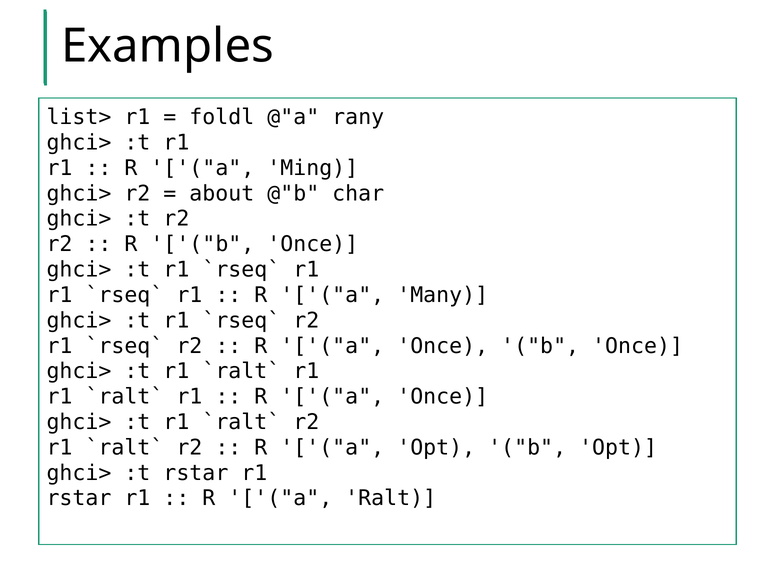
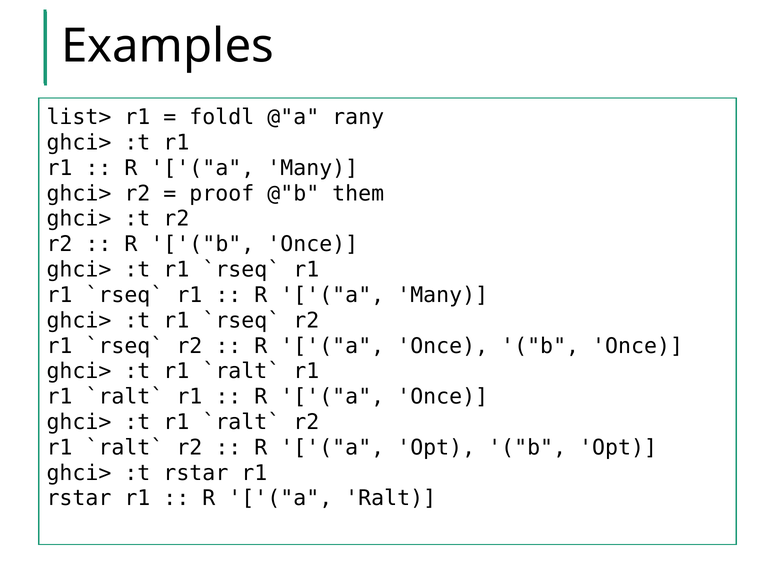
Ming: Ming -> Many (313, 168)
about: about -> proof (222, 194)
char: char -> them (358, 194)
